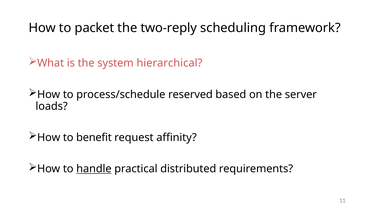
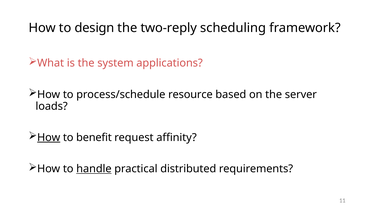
packet: packet -> design (95, 28)
hierarchical: hierarchical -> applications (170, 63)
reserved: reserved -> resource (190, 95)
How underline: none -> present (49, 138)
